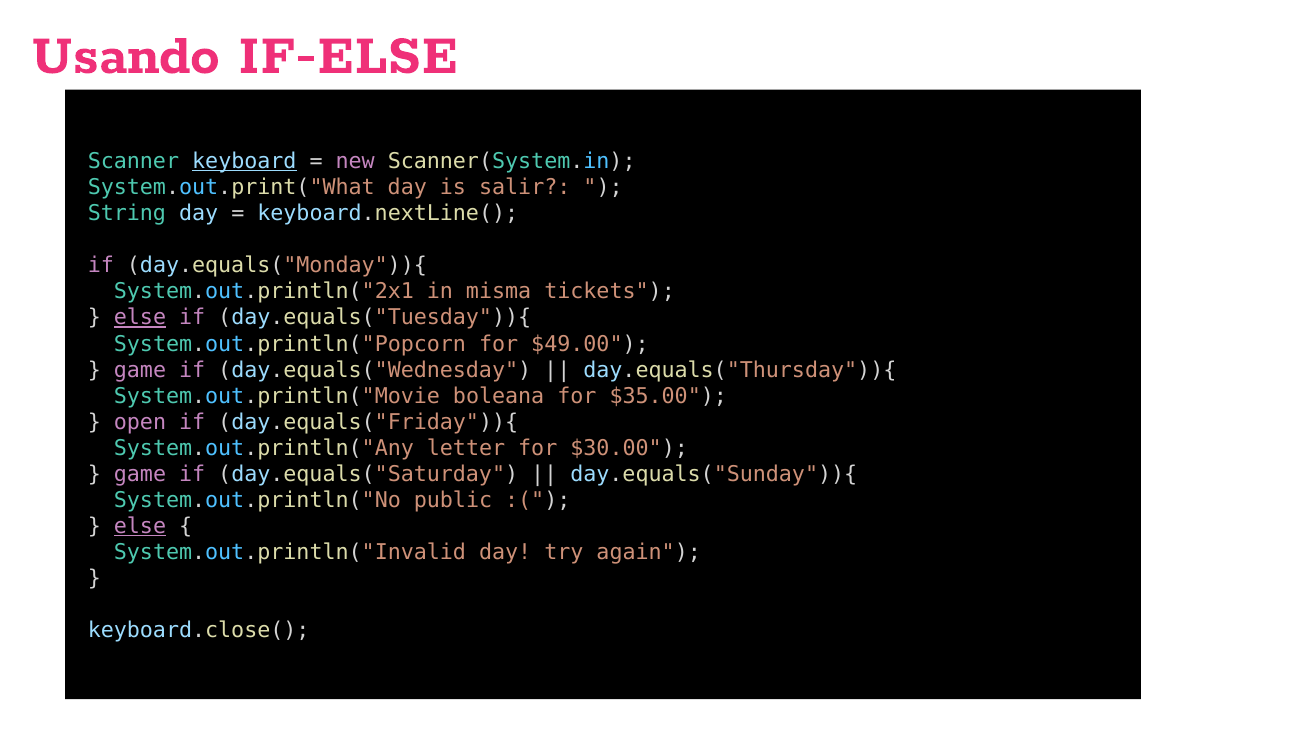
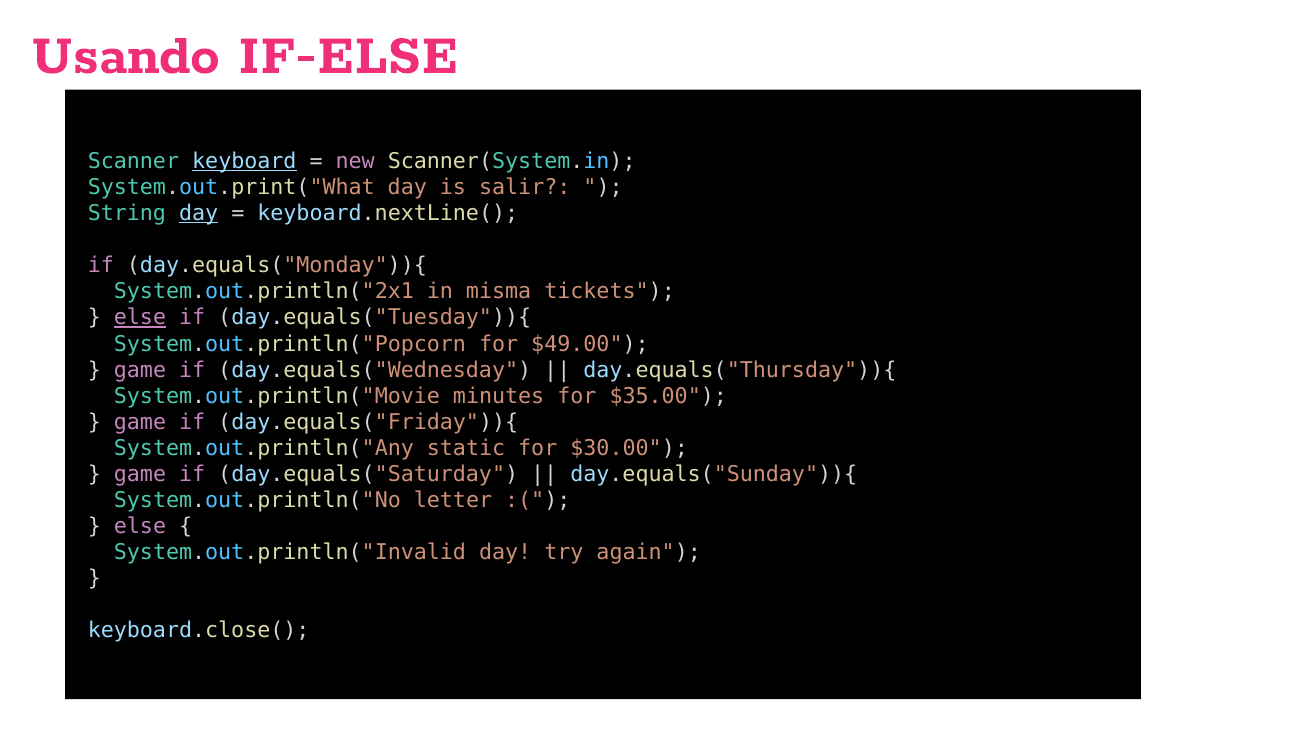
day underline: none -> present (199, 213)
boleana: boleana -> minutes (499, 396)
open: open -> game (140, 422)
letter: letter -> static (466, 448)
public: public -> letter (453, 500)
else underline: present -> none (140, 526)
